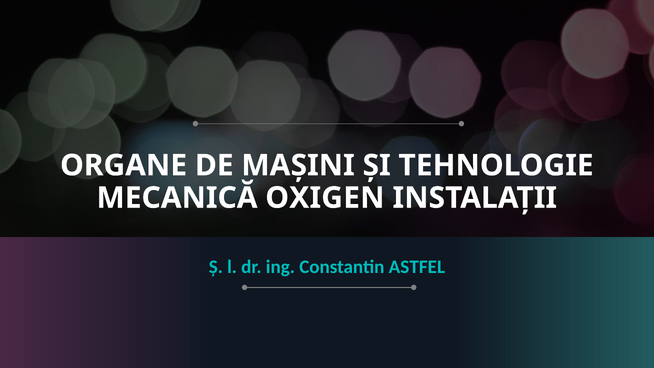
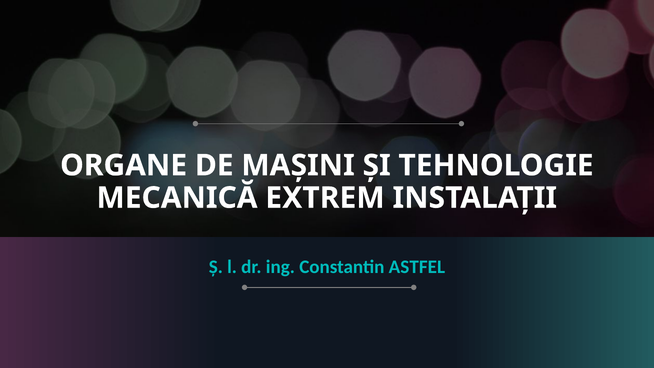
OXIGEN: OXIGEN -> EXTREM (325, 198)
